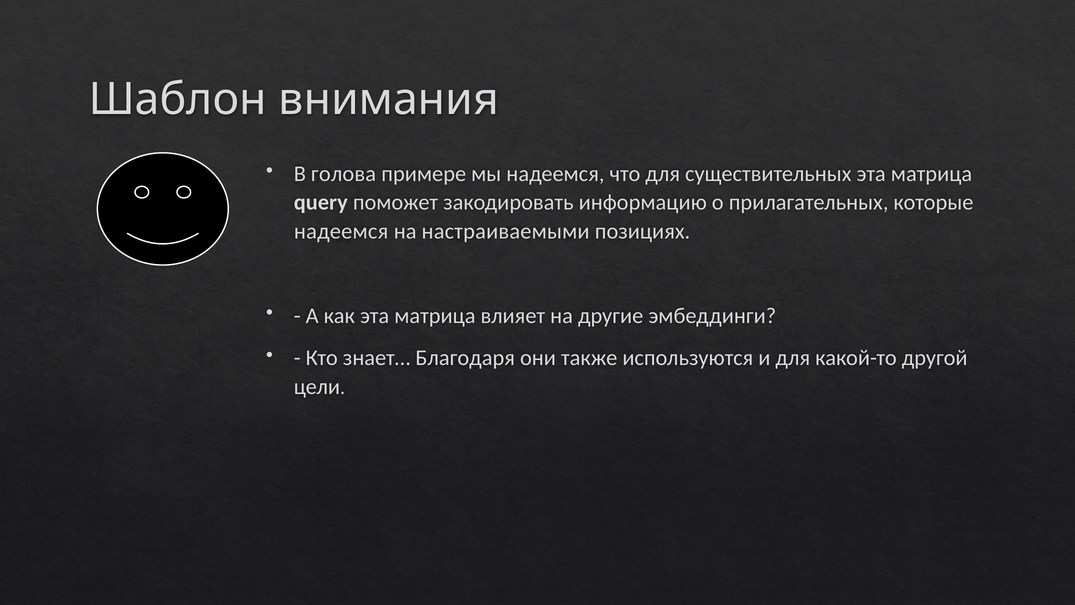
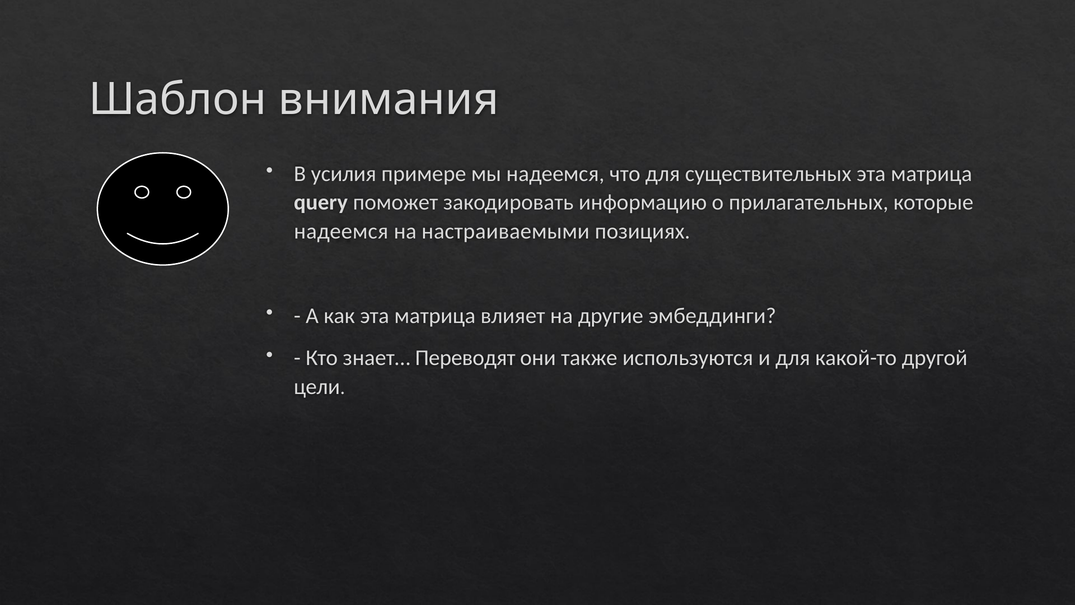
голова: голова -> усилия (344, 174)
Благодаря: Благодаря -> Переводят (465, 358)
